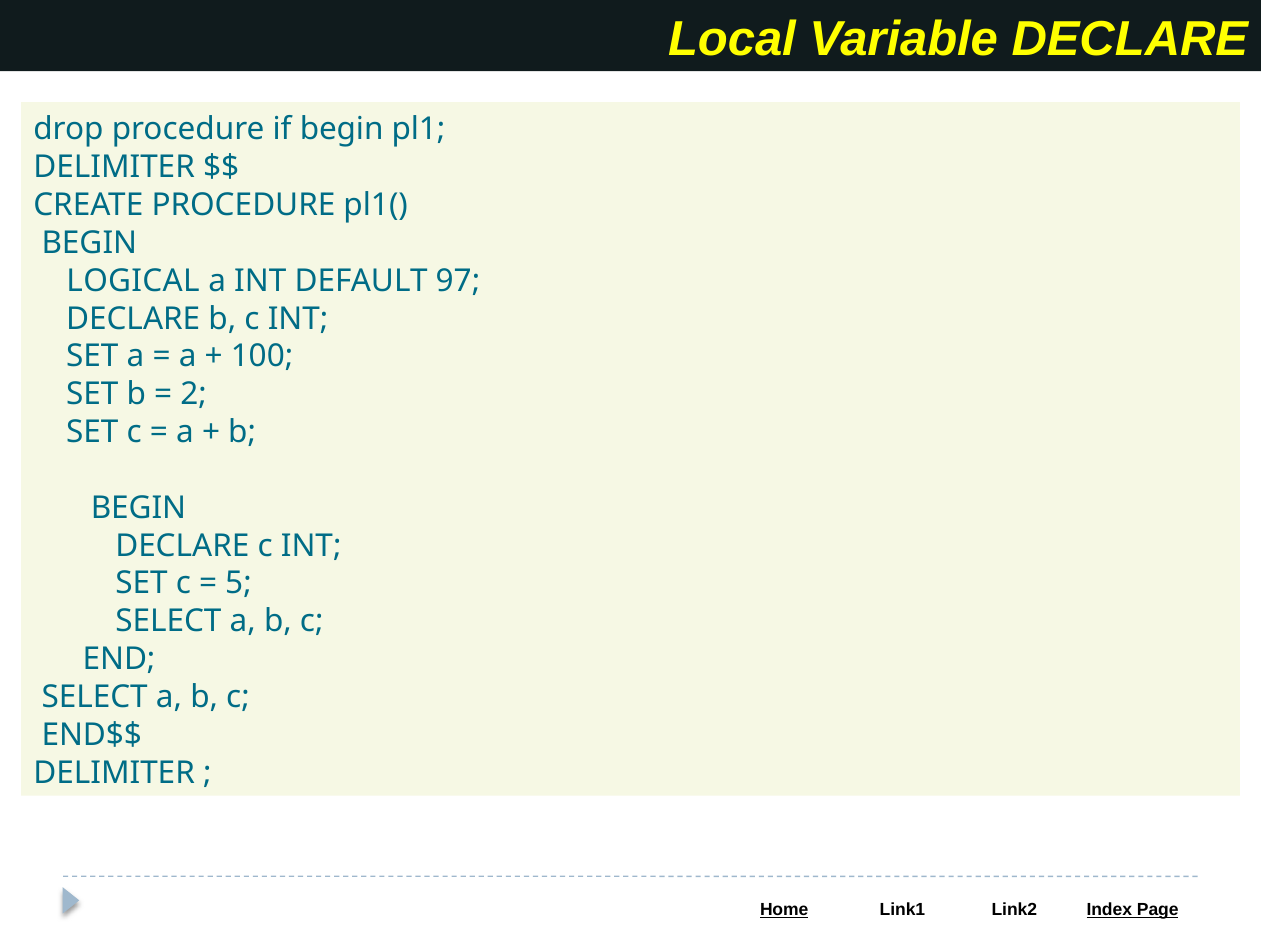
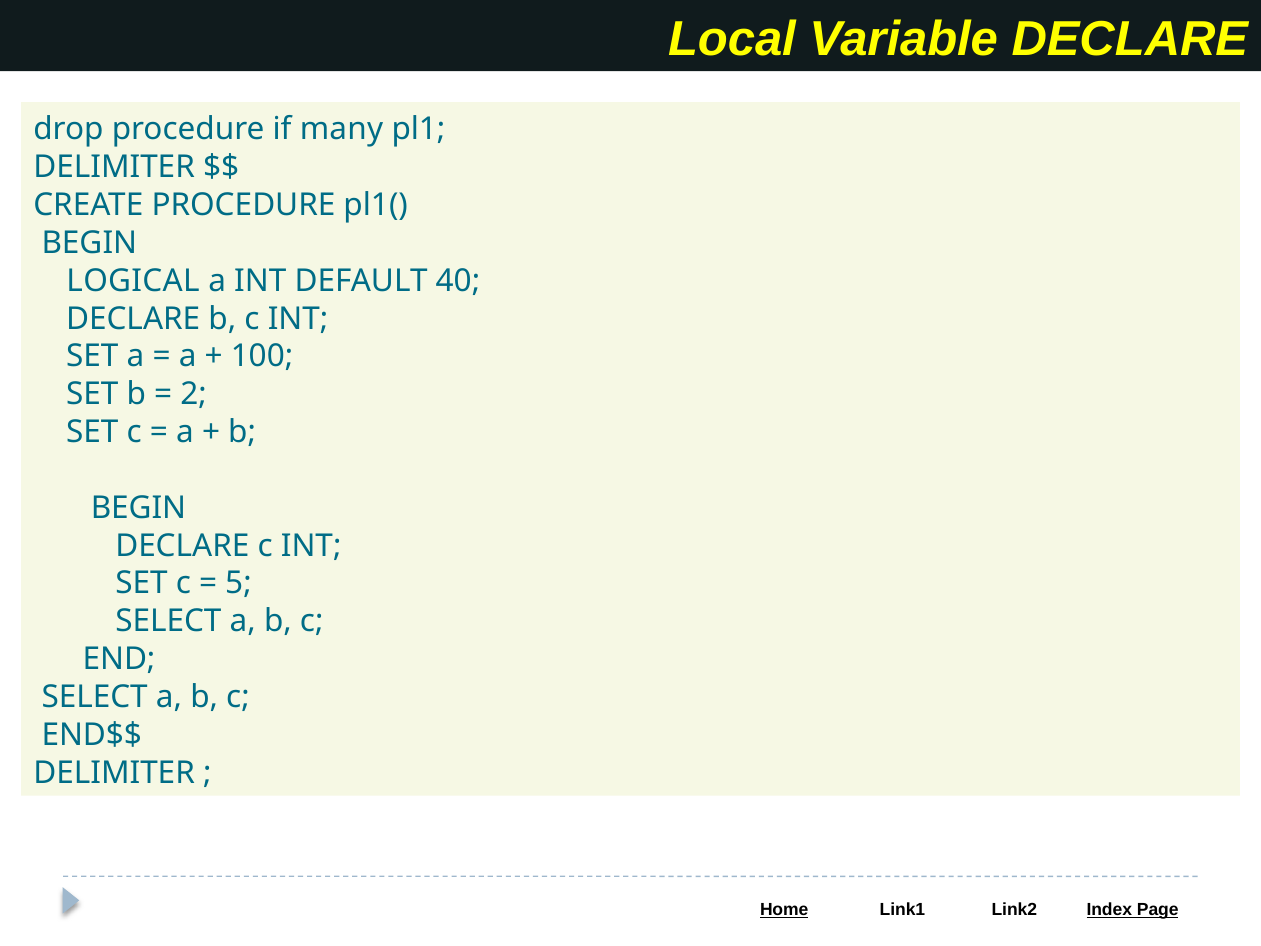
if begin: begin -> many (341, 129)
97: 97 -> 40 (458, 281)
